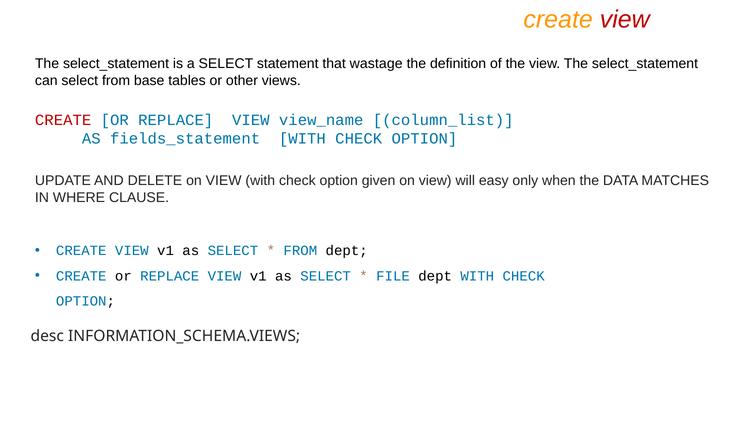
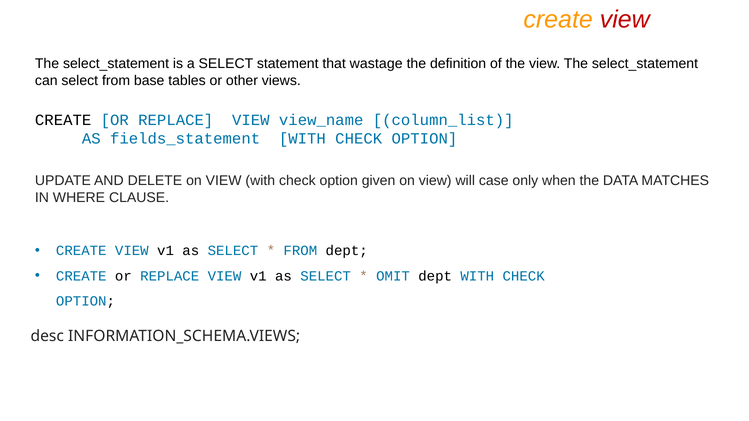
CREATE colour: red -> black (63, 120)
easy: easy -> case (494, 181)
FILE: FILE -> OMIT (393, 276)
